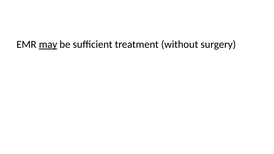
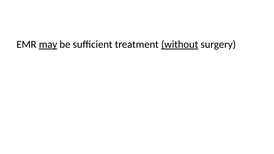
without underline: none -> present (180, 44)
